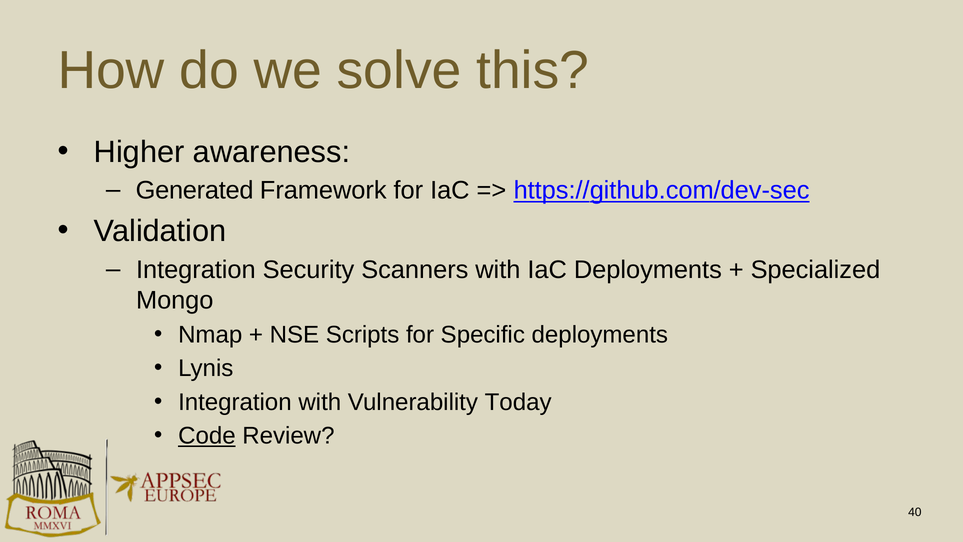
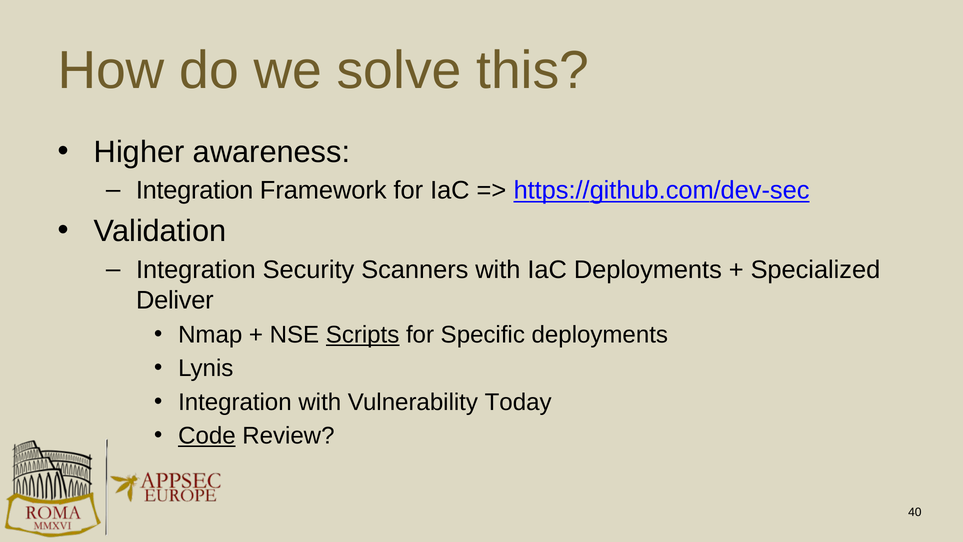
Generated: Generated -> Integration (195, 190)
Mongo: Mongo -> Deliver (175, 300)
Scripts underline: none -> present (363, 334)
